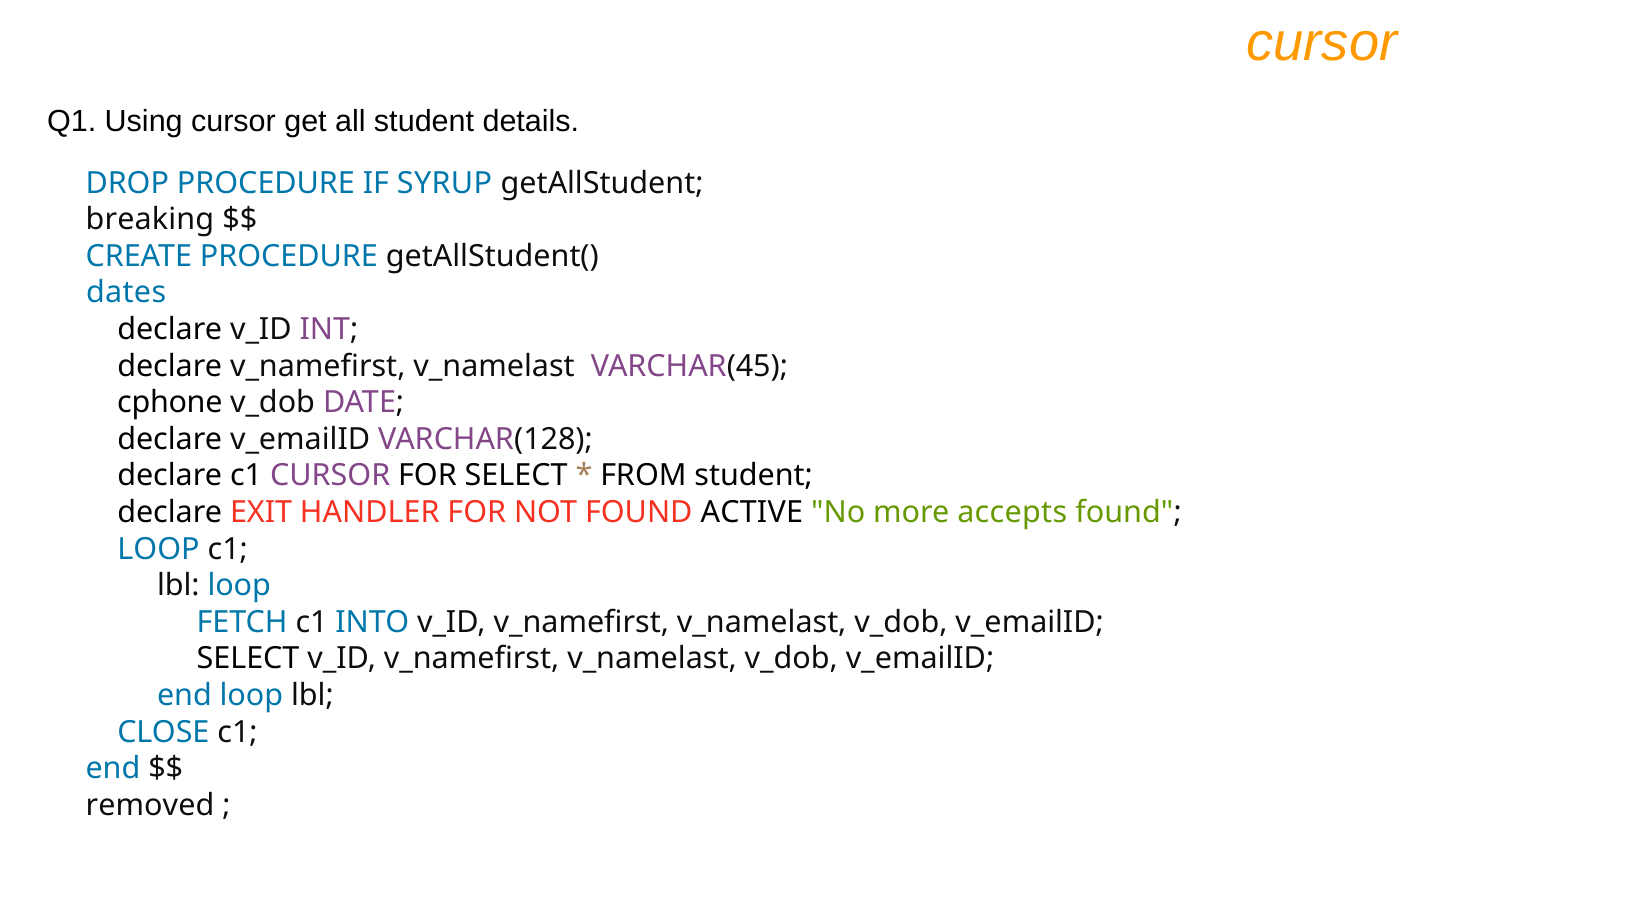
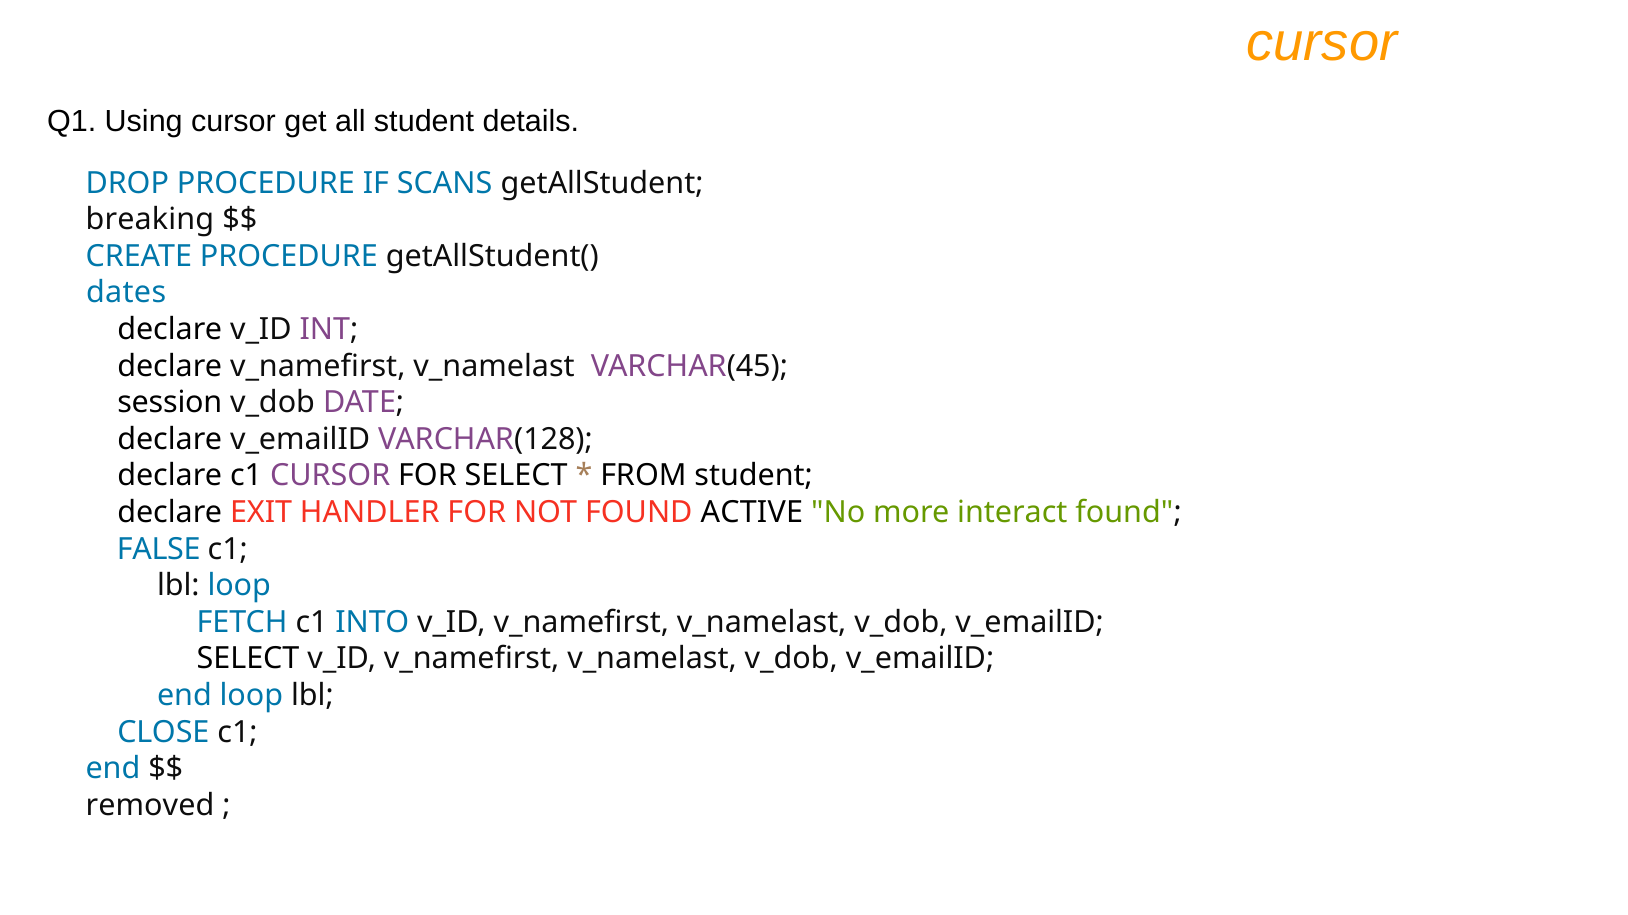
SYRUP: SYRUP -> SCANS (445, 183)
cphone: cphone -> session (170, 403)
accepts: accepts -> interact (1012, 513)
LOOP: LOOP -> FALSE (159, 549)
